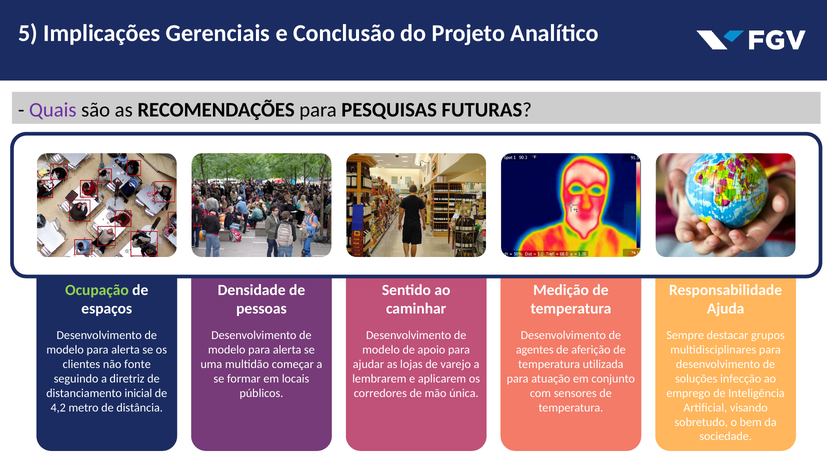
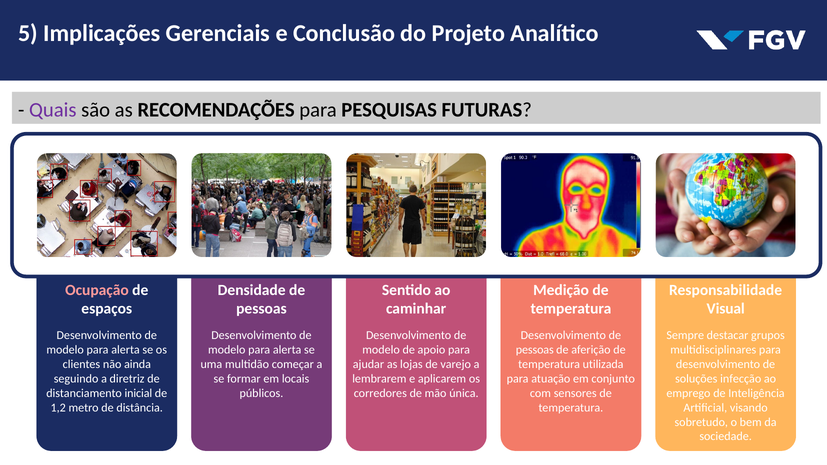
Ocupação colour: light green -> pink (97, 290)
Ajuda: Ajuda -> Visual (726, 309)
agentes: agentes -> pessoas (535, 350)
fonte: fonte -> ainda (138, 364)
4,2: 4,2 -> 1,2 (58, 408)
